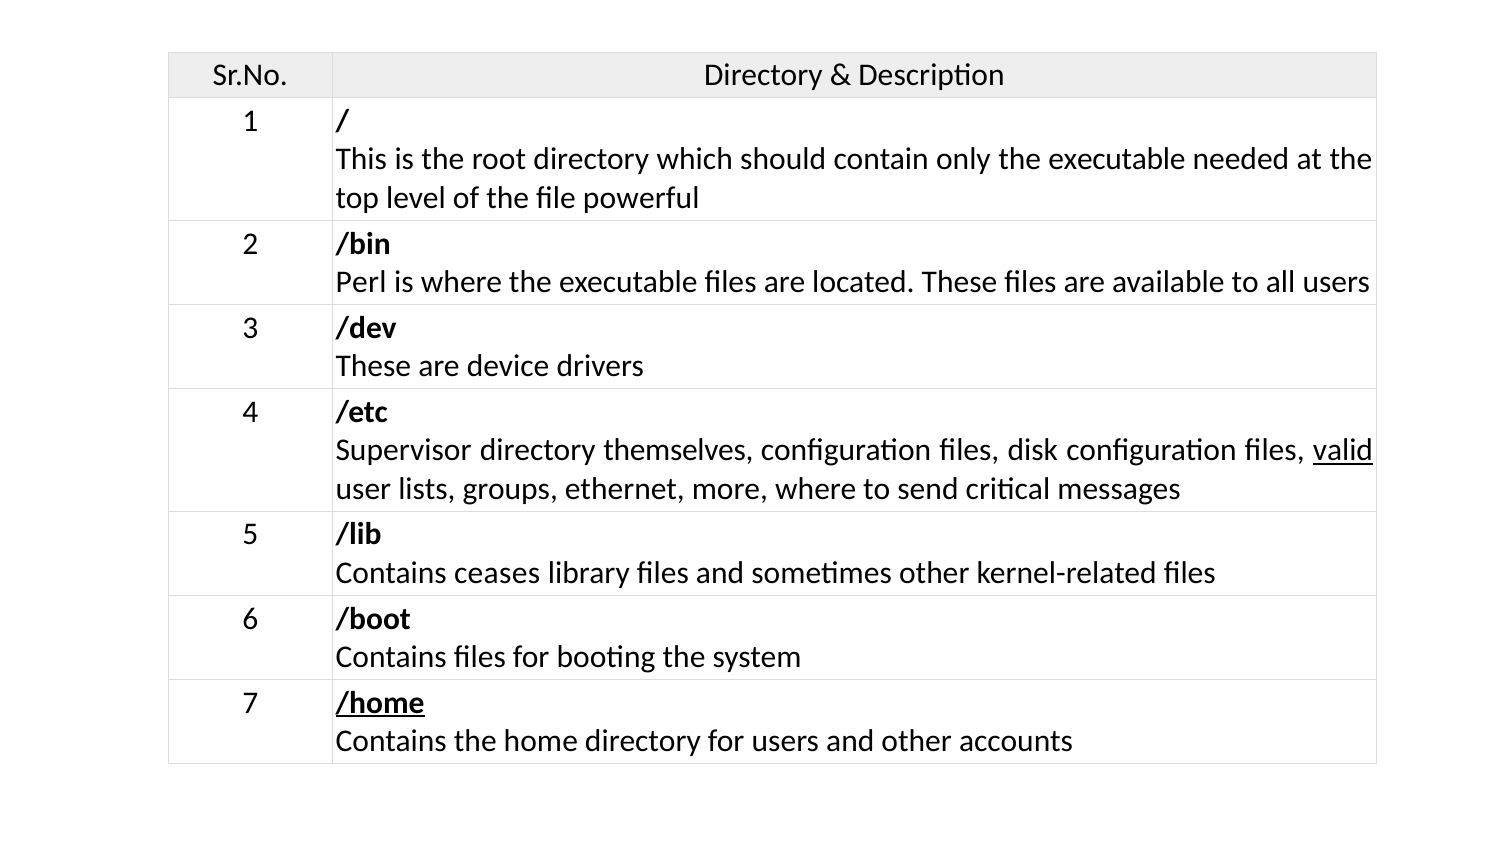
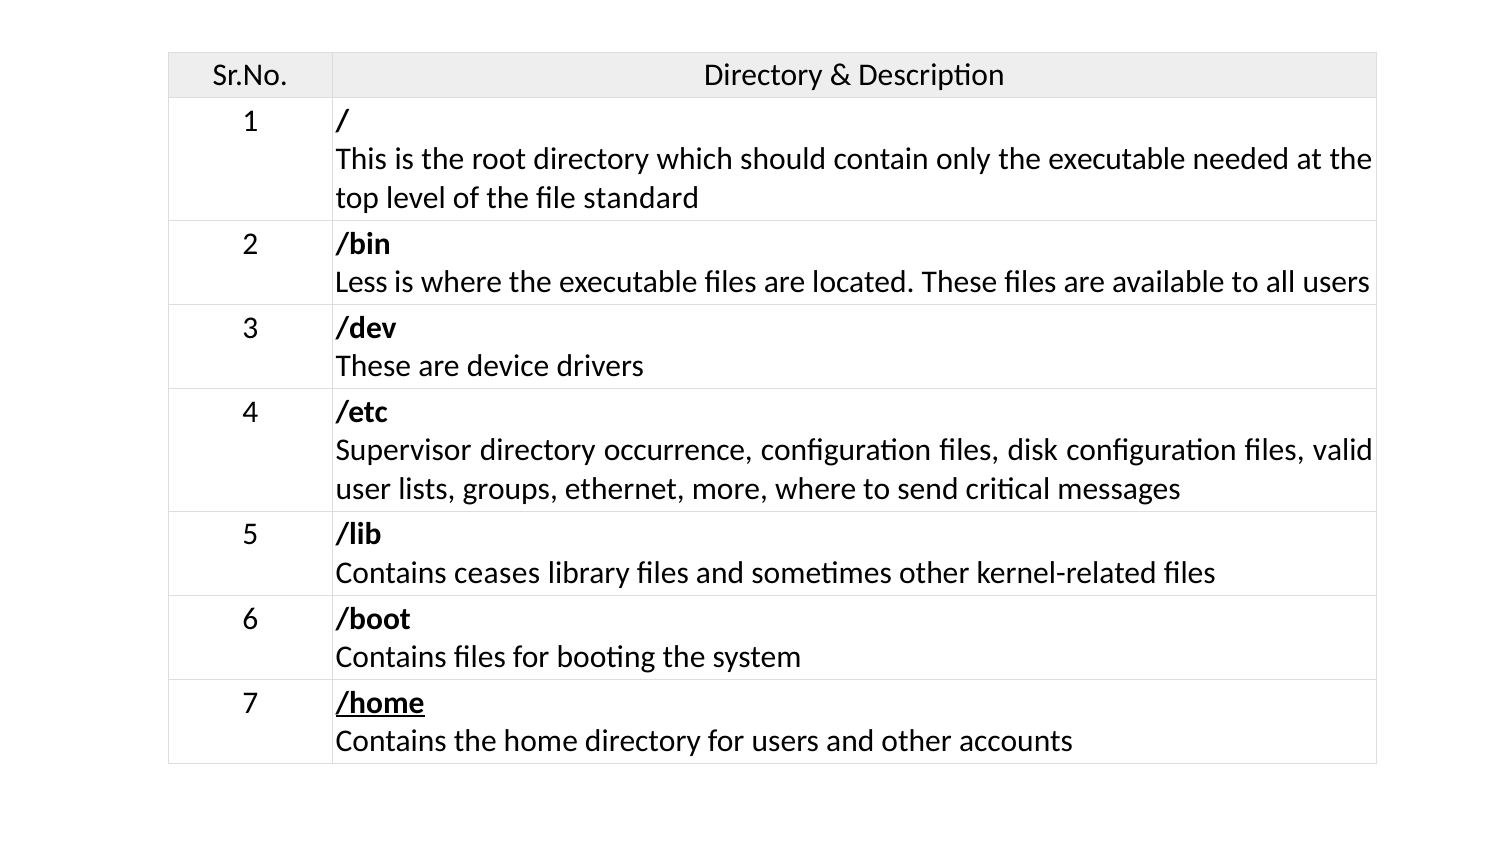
powerful: powerful -> standard (641, 198)
Perl: Perl -> Less (361, 282)
themselves: themselves -> occurrence (678, 450)
valid underline: present -> none (1343, 450)
